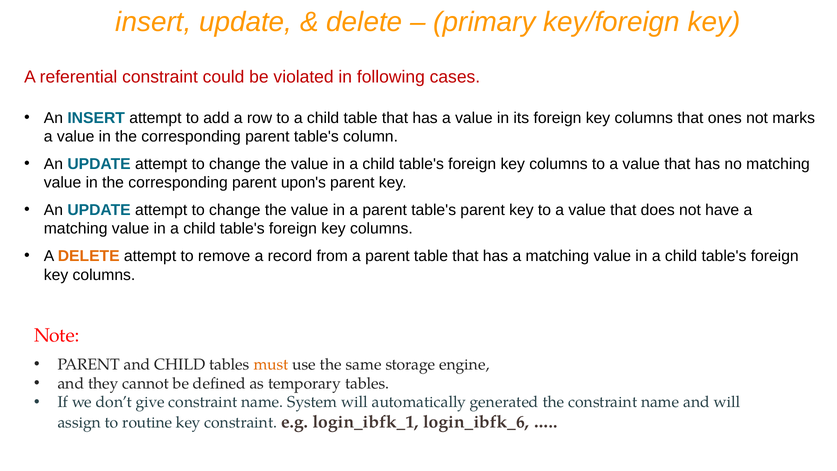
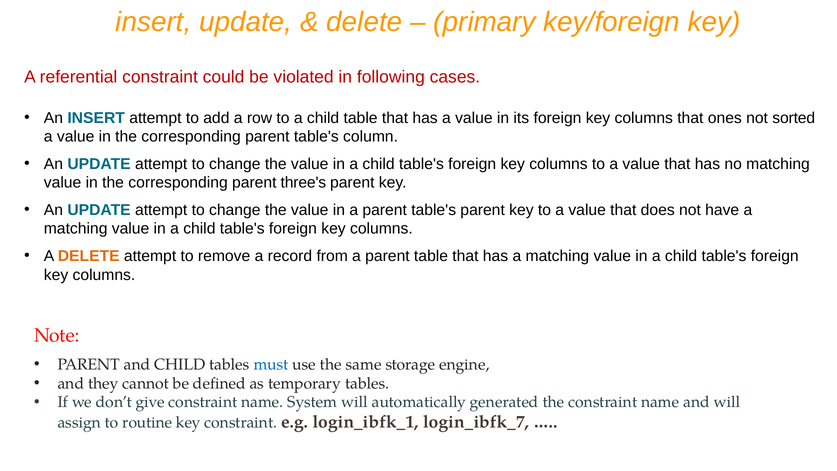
marks: marks -> sorted (794, 118)
upon's: upon's -> three's (303, 183)
must colour: orange -> blue (271, 364)
login_ibfk_6: login_ibfk_6 -> login_ibfk_7 (476, 422)
